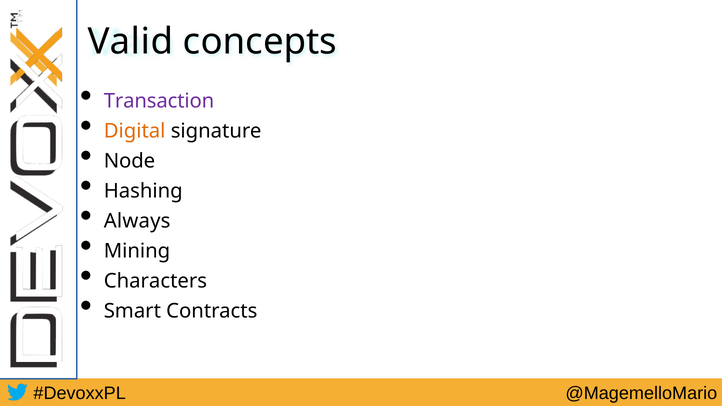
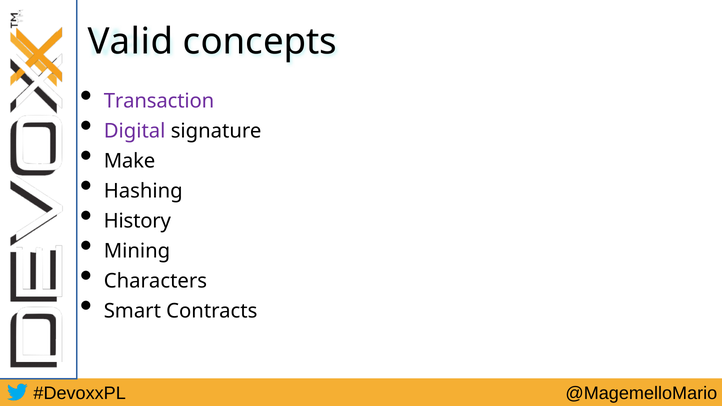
Digital colour: orange -> purple (135, 131)
Node: Node -> Make (130, 161)
Always: Always -> History (137, 221)
